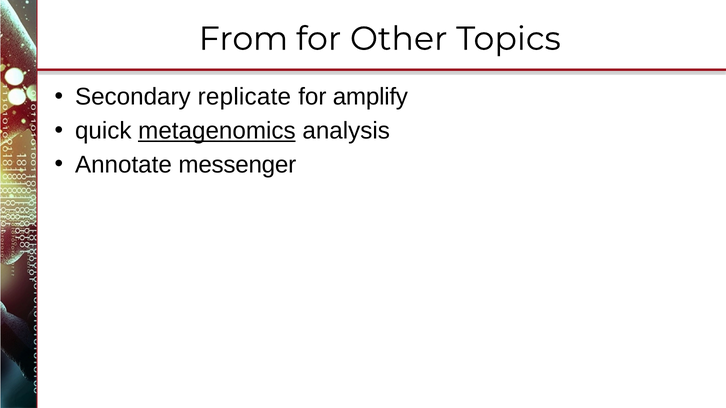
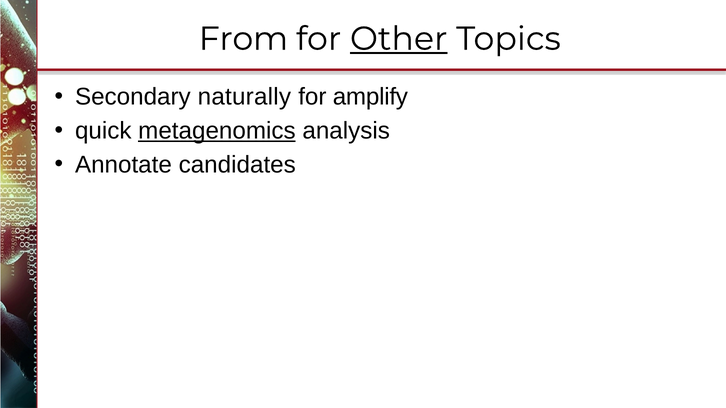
Other underline: none -> present (399, 39)
replicate: replicate -> naturally (244, 97)
messenger: messenger -> candidates (237, 165)
